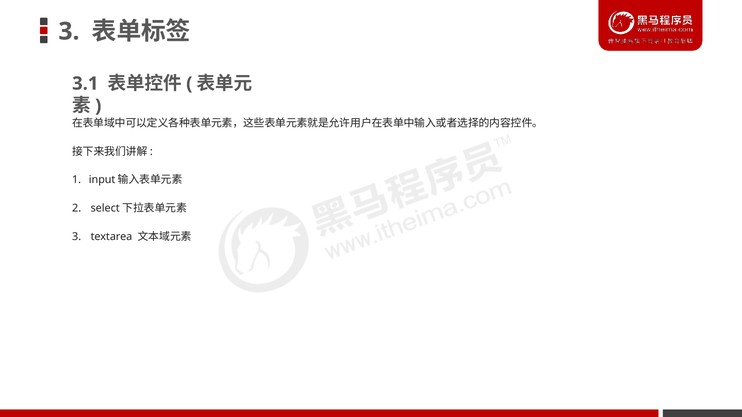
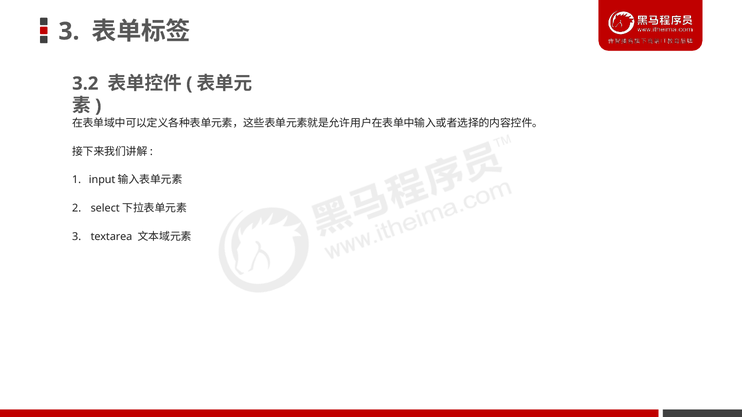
3.1: 3.1 -> 3.2 (85, 84)
